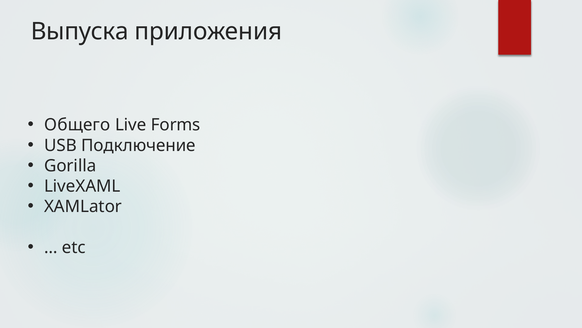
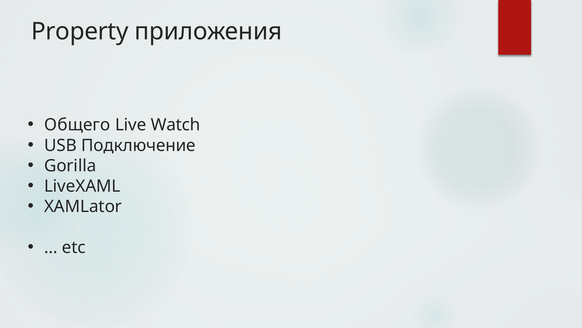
Выпуска: Выпуска -> Property (80, 31)
Forms: Forms -> Watch (176, 125)
